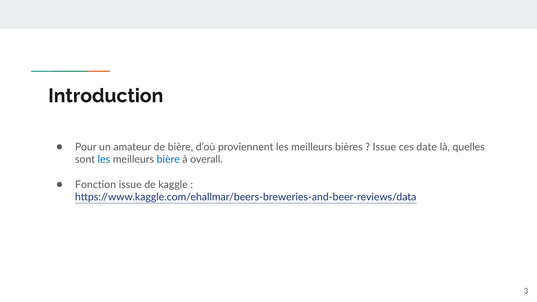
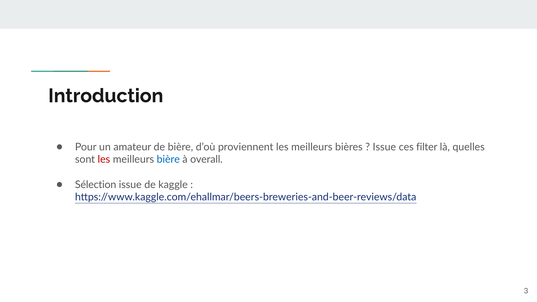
date: date -> filter (427, 147)
les colour: blue -> red (104, 160)
Fonction: Fonction -> Sélection (96, 185)
